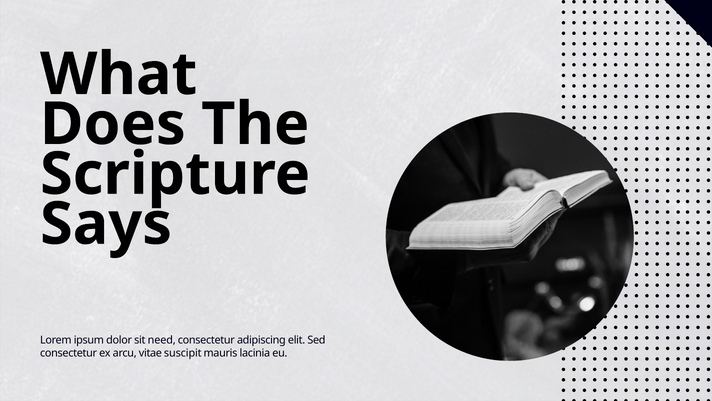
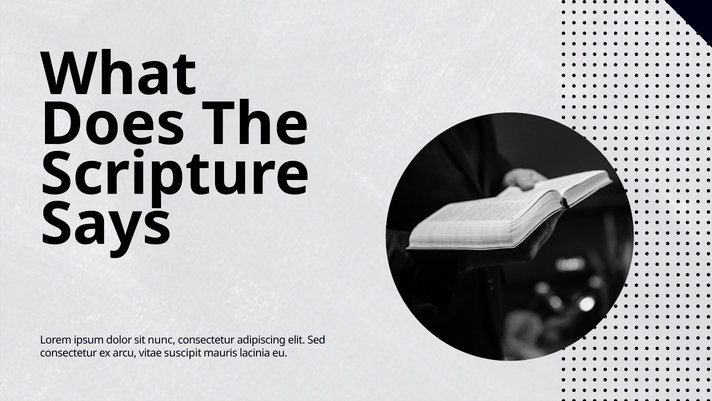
need: need -> nunc (162, 340)
